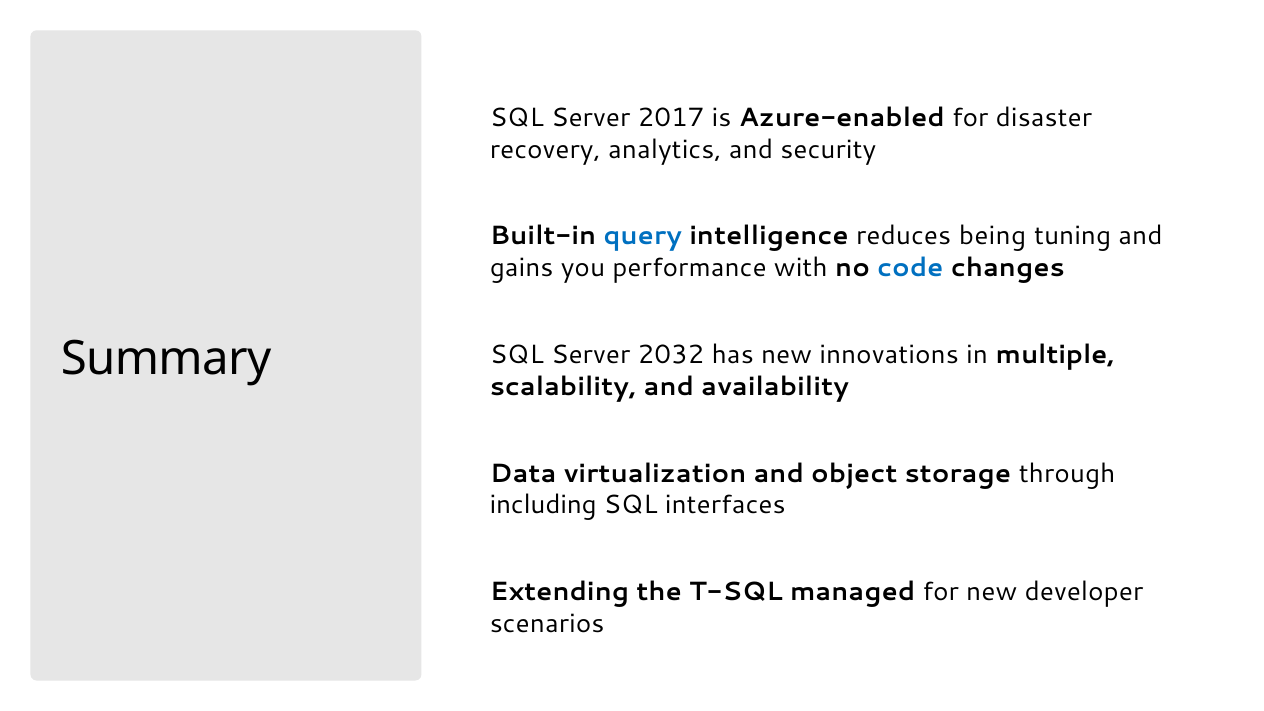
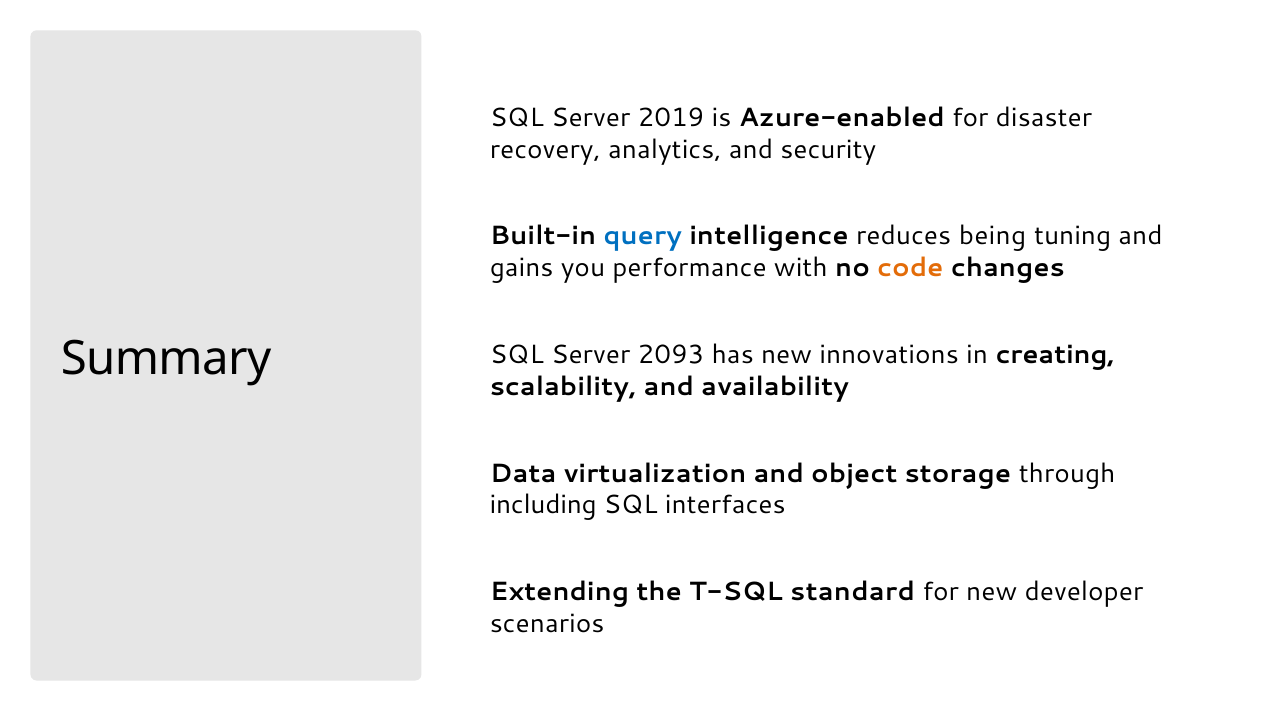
2017: 2017 -> 2019 (671, 118)
code colour: blue -> orange (910, 268)
2032: 2032 -> 2093 (671, 355)
multiple: multiple -> creating (1055, 355)
managed: managed -> standard (852, 592)
